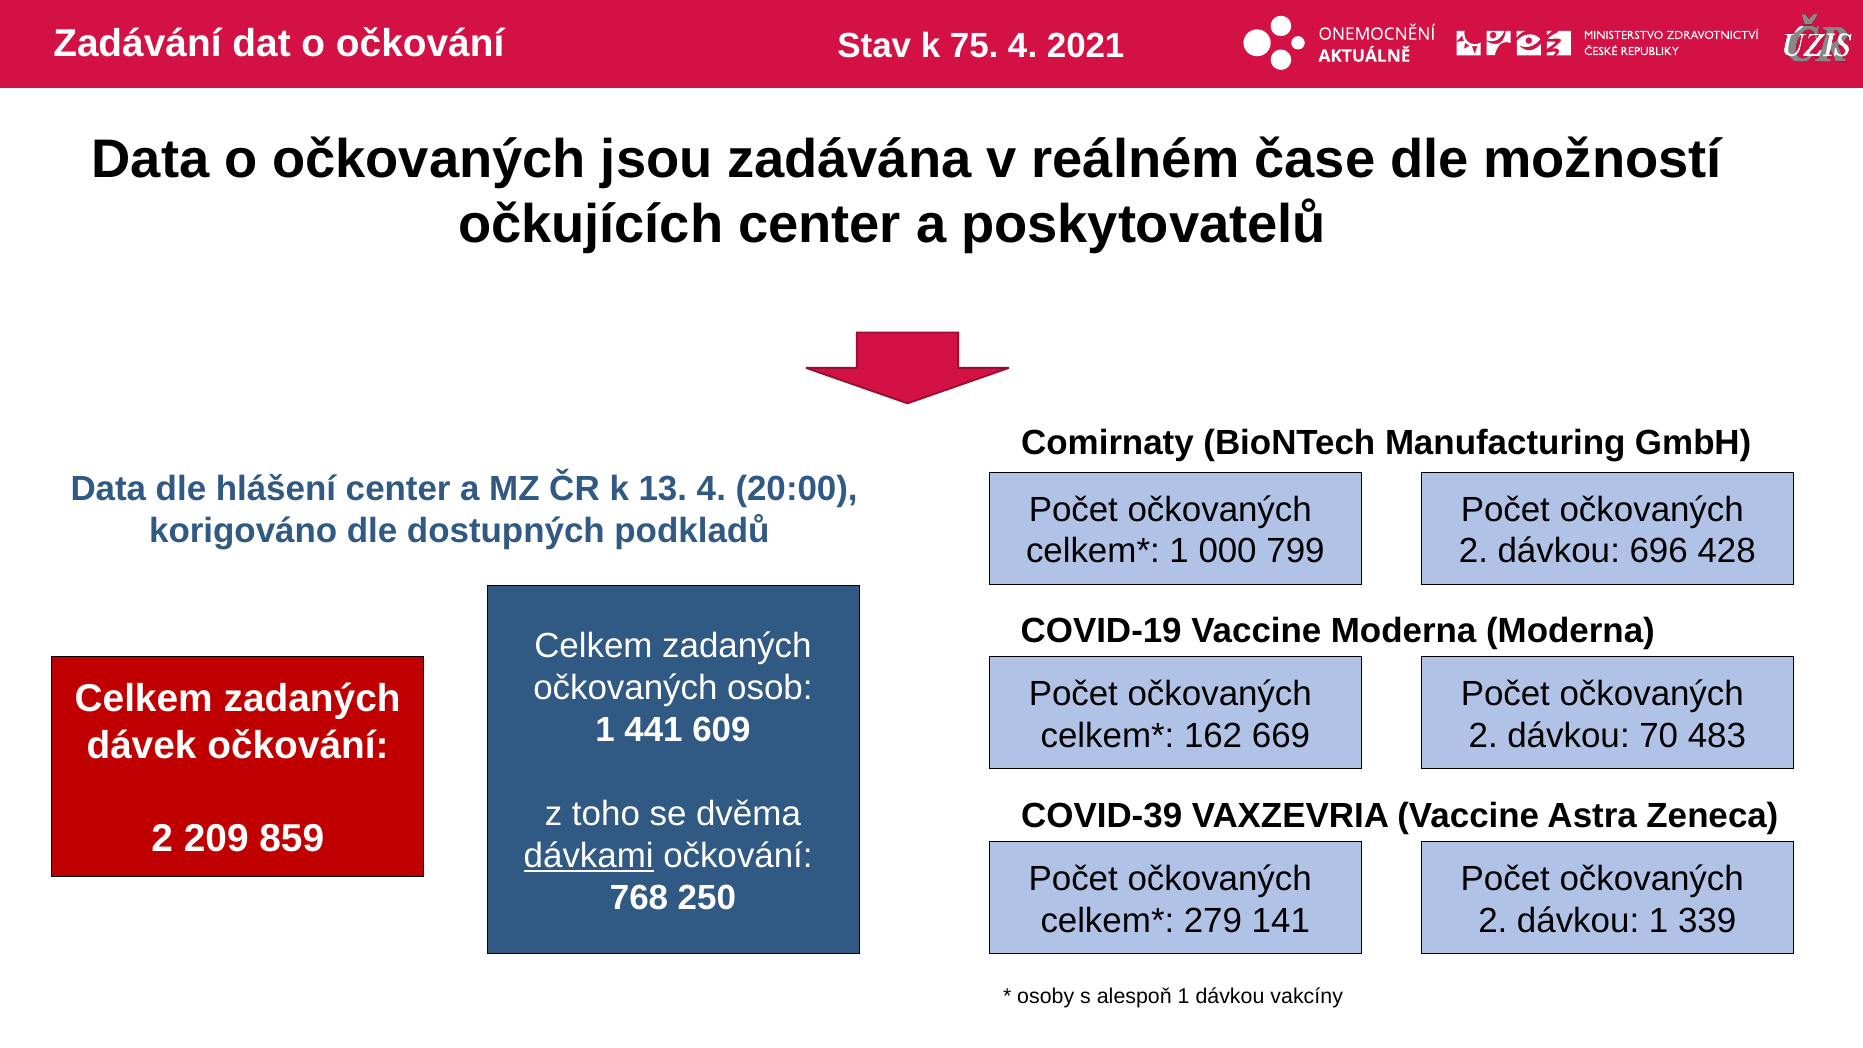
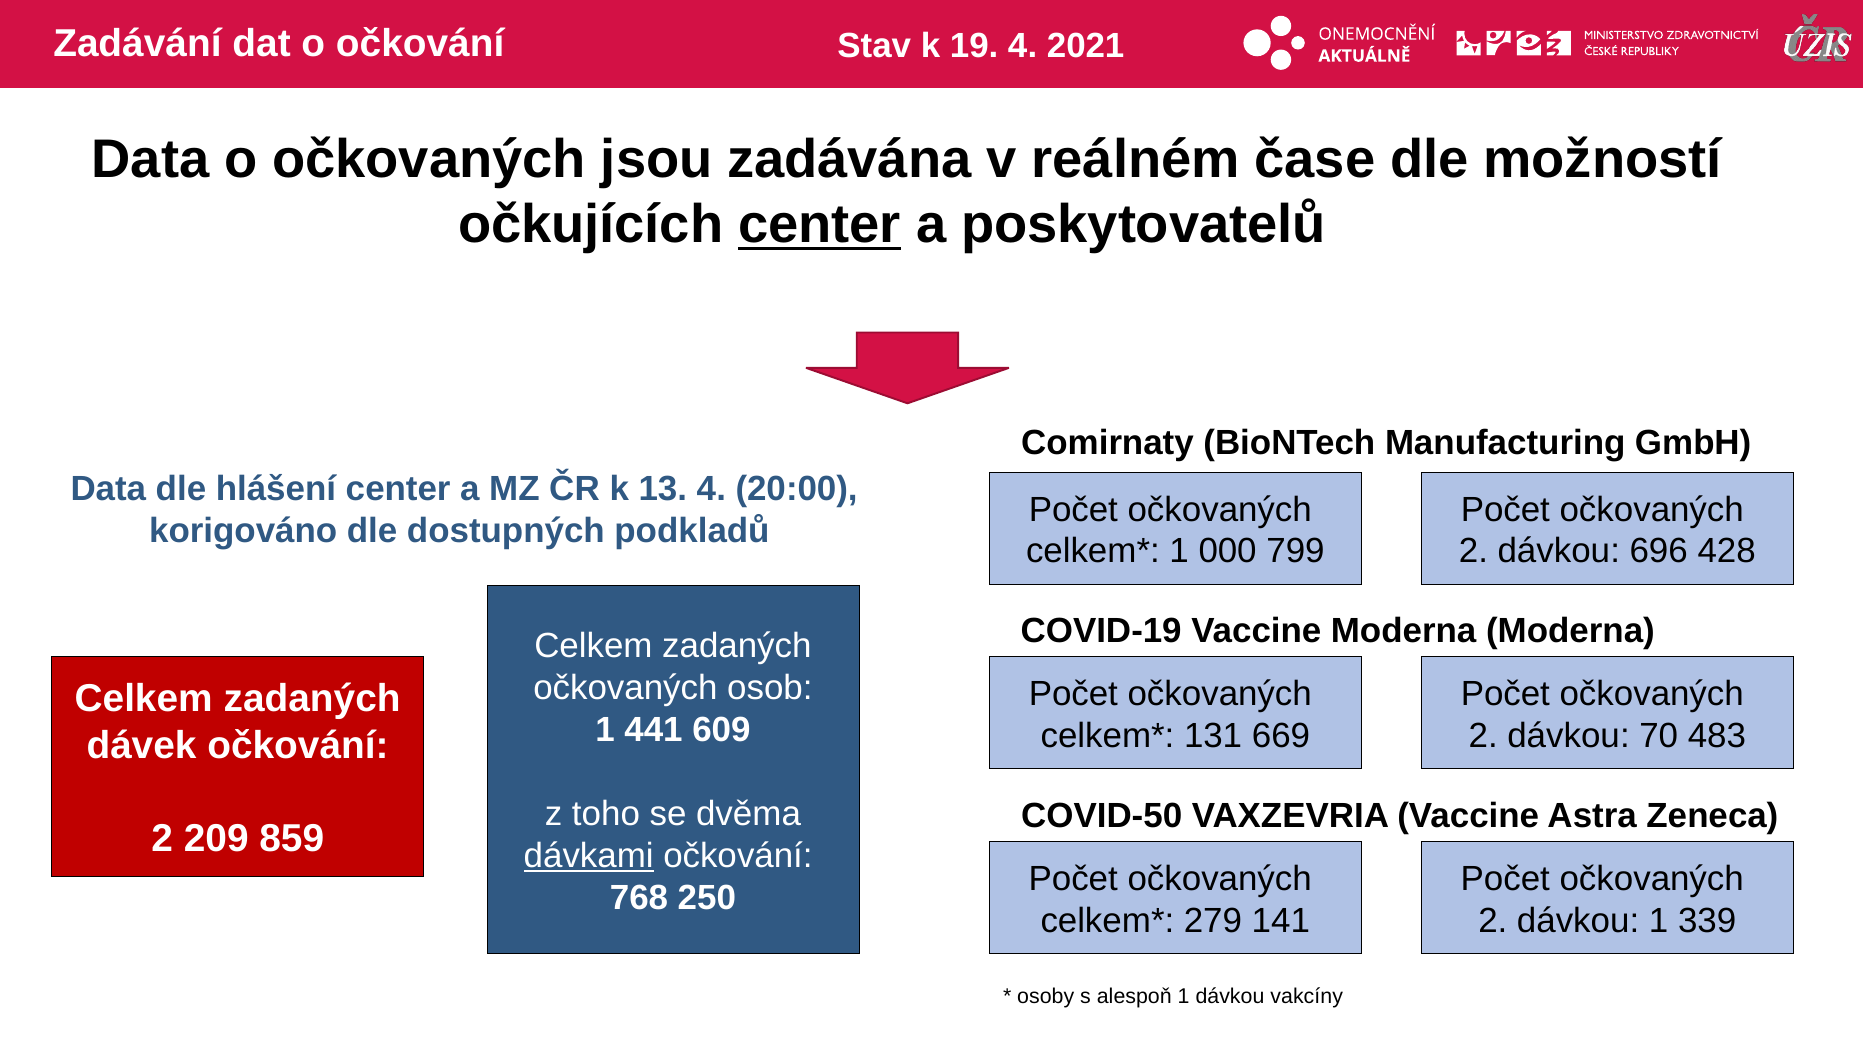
75: 75 -> 19 (974, 46)
center underline: none -> present (820, 225)
162: 162 -> 131 (1213, 736)
COVID-39: COVID-39 -> COVID-50 (1102, 816)
